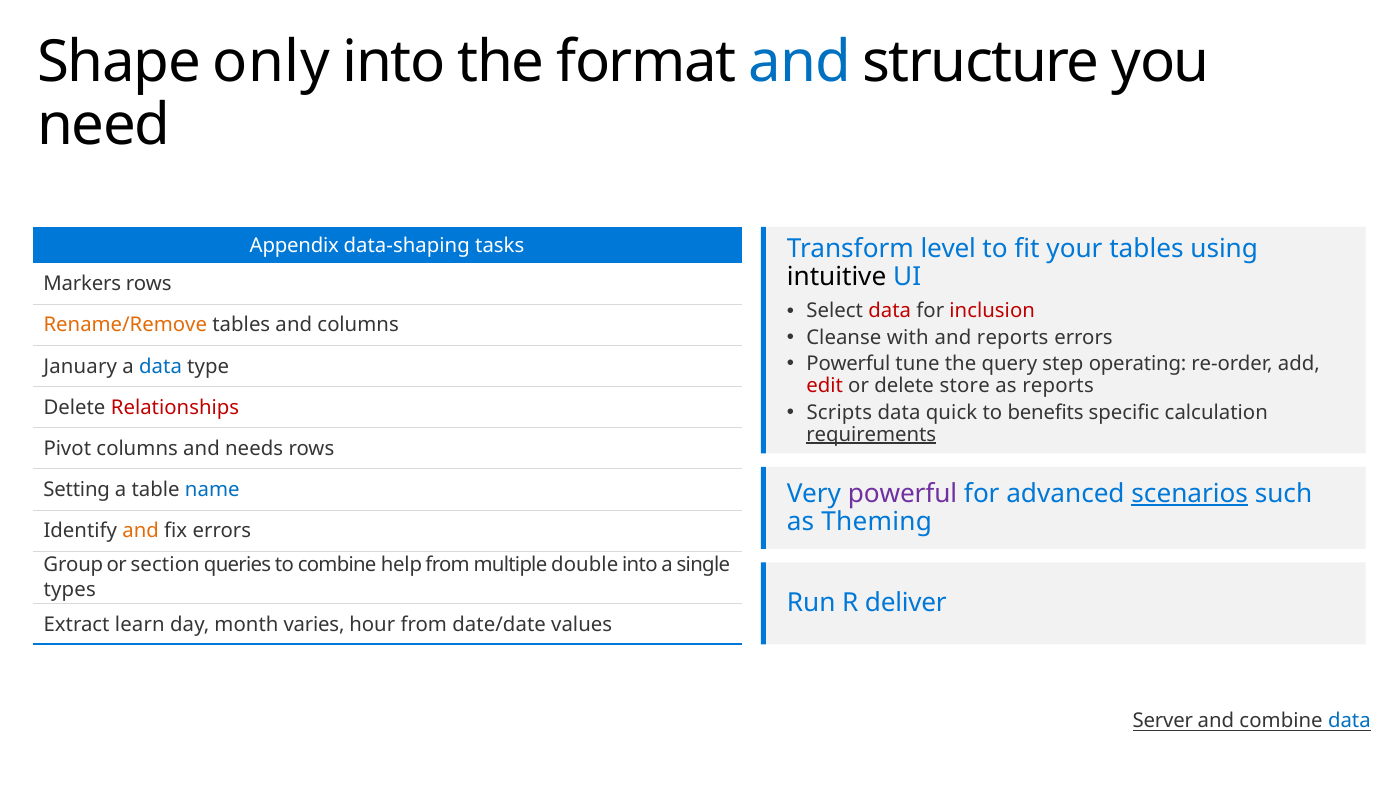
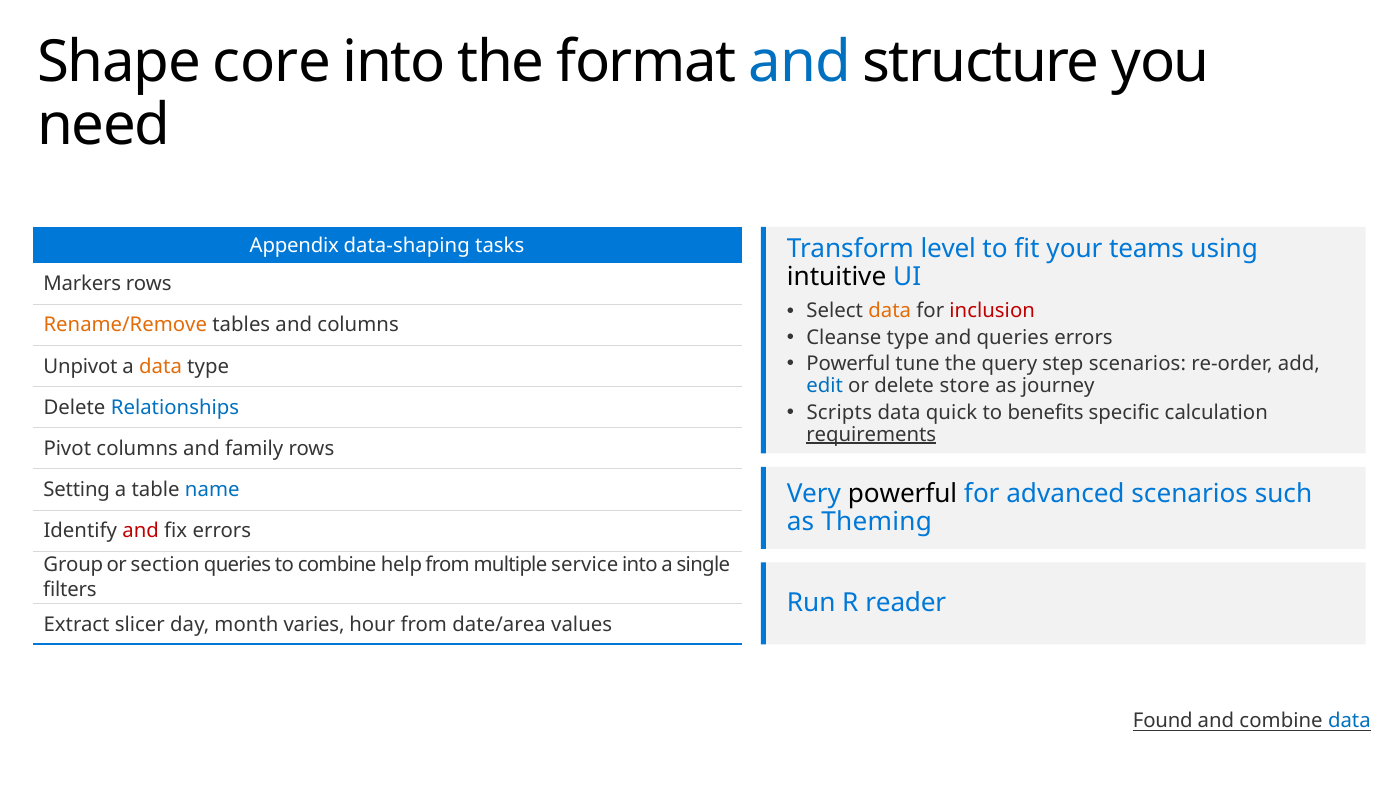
only: only -> core (272, 62)
your tables: tables -> teams (1147, 249)
data colour: red -> orange (890, 311)
Cleanse with: with -> type (908, 338)
and reports: reports -> queries (1013, 338)
step operating: operating -> scenarios (1137, 364)
January: January -> Unpivot (80, 366)
data colour: blue -> orange (161, 366)
edit colour: red -> blue (825, 386)
as reports: reports -> journey (1058, 386)
Relationships colour: red -> blue (175, 408)
needs: needs -> family (254, 449)
powerful colour: purple -> black (903, 494)
scenarios underline: present -> none (1190, 494)
and colour: orange -> red (141, 531)
double: double -> service (585, 565)
types: types -> filters (70, 590)
deliver: deliver -> reader (906, 603)
learn: learn -> slicer (140, 625)
date/date: date/date -> date/area (499, 625)
Server: Server -> Found (1163, 721)
